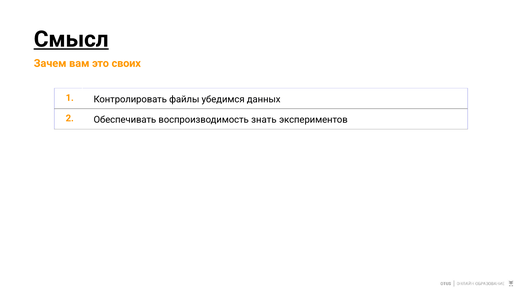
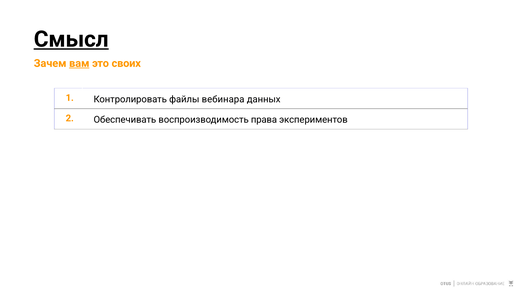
вам underline: none -> present (79, 63)
убедимся: убедимся -> вебинара (223, 99)
знать: знать -> права (264, 120)
